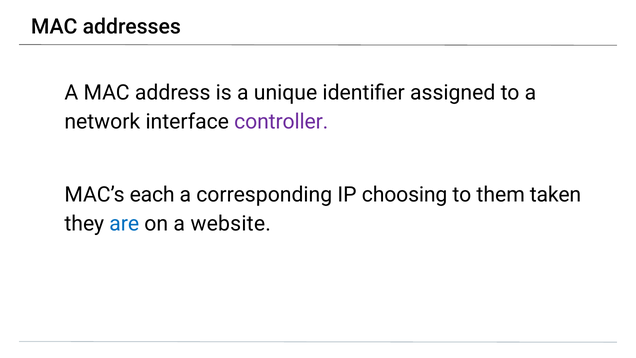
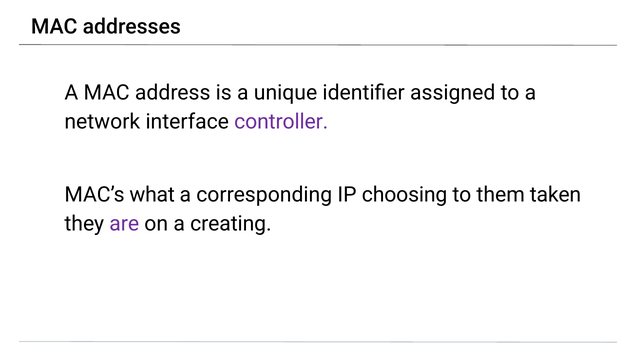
each: each -> what (152, 195)
are colour: blue -> purple (124, 224)
website: website -> creating (231, 224)
